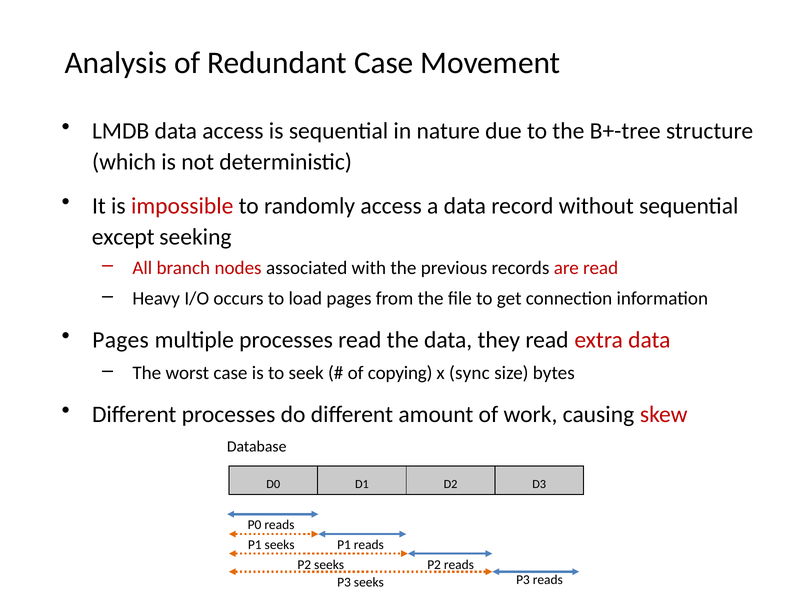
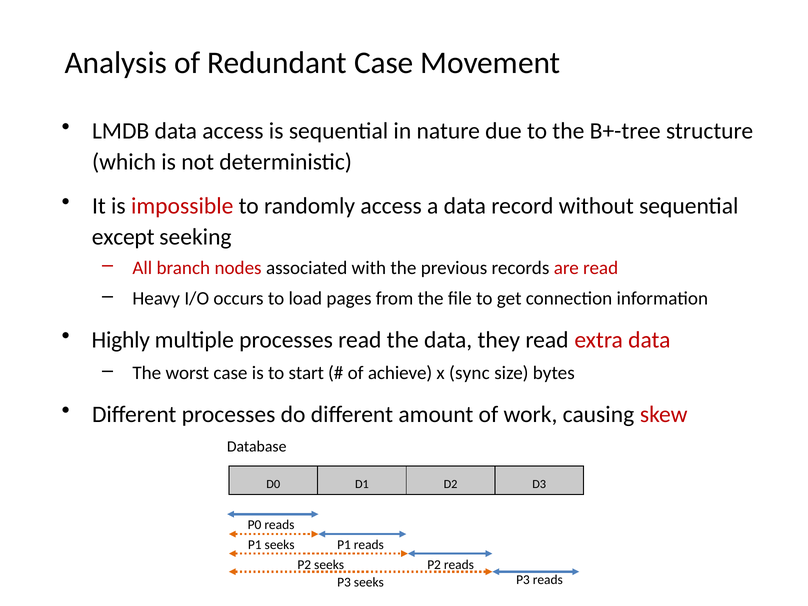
Pages: Pages -> Highly (121, 340)
seek: seek -> start (306, 373)
copying: copying -> achieve (400, 373)
